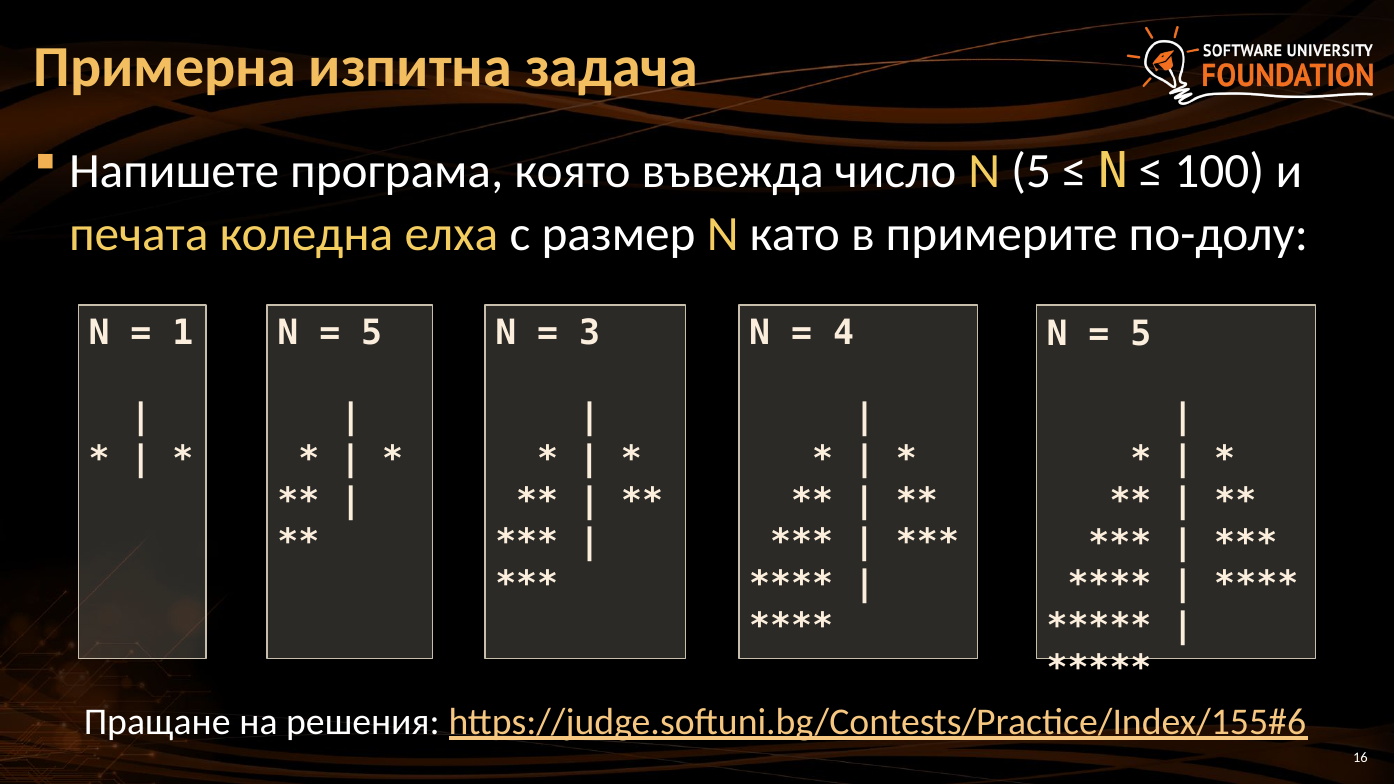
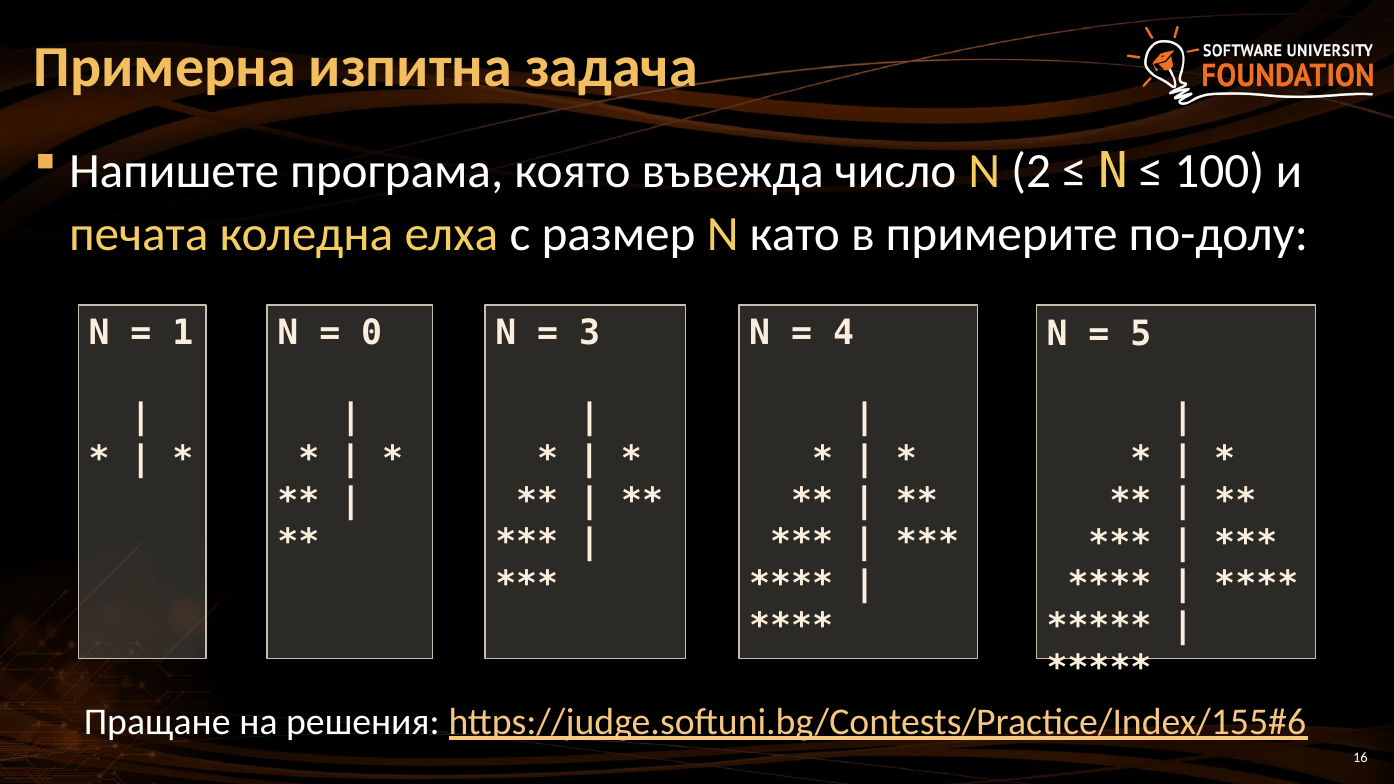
N 5: 5 -> 2 (1031, 172)
5: 5 -> 0 (372, 333)
